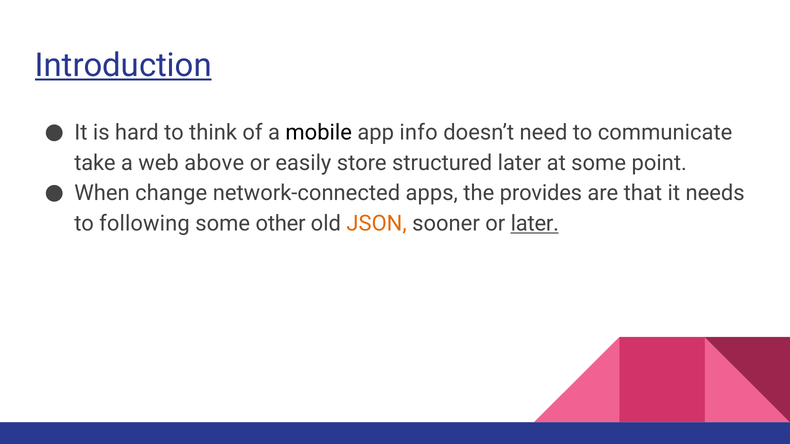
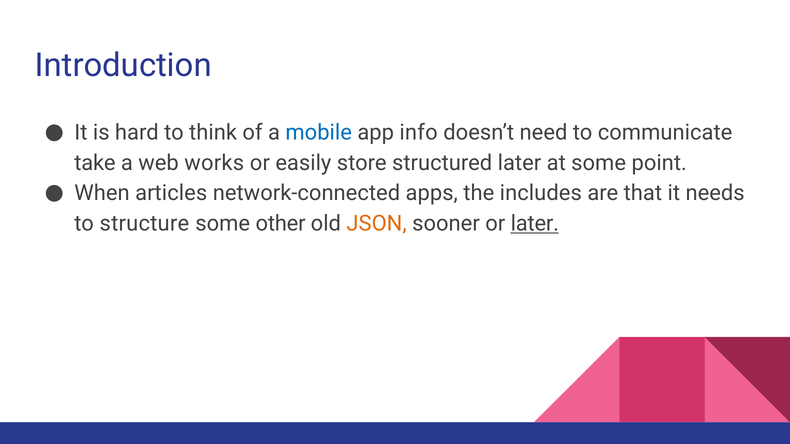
Introduction underline: present -> none (123, 65)
mobile colour: black -> blue (319, 133)
above: above -> works (214, 163)
change: change -> articles (171, 193)
provides: provides -> includes (541, 193)
following: following -> structure (144, 224)
